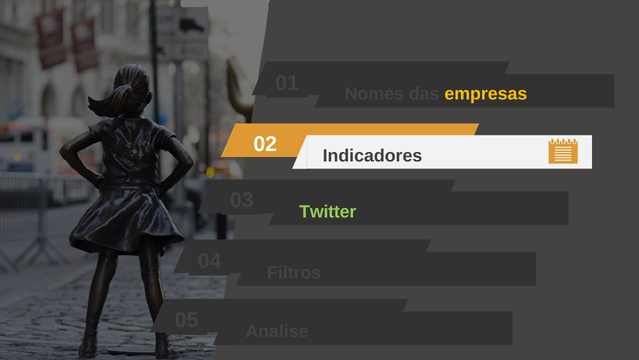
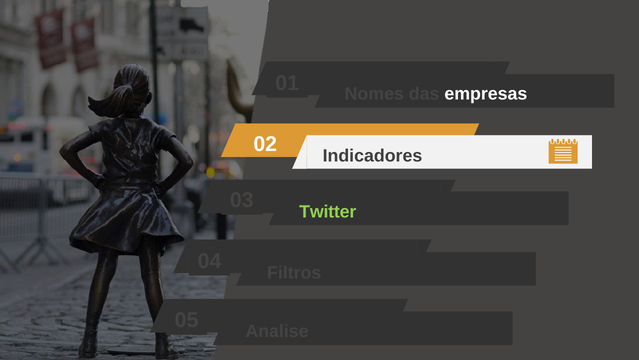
empresas colour: yellow -> white (486, 94)
